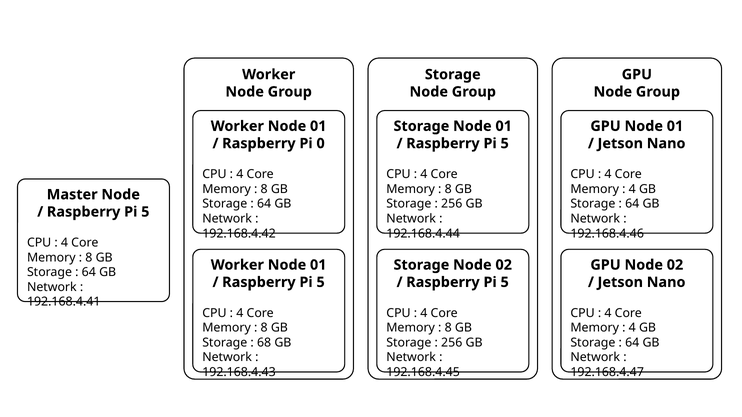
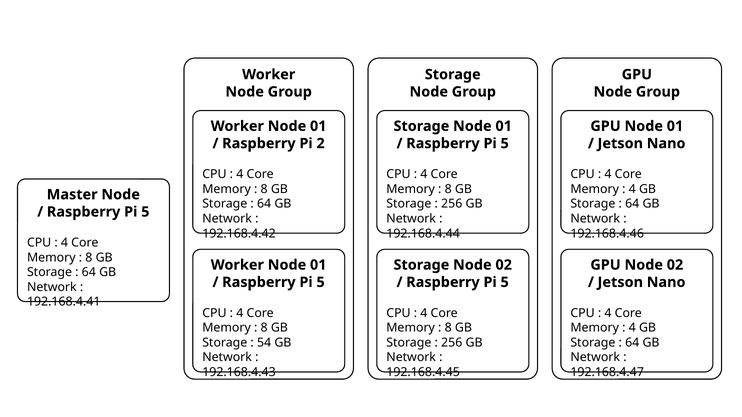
0: 0 -> 2 (321, 144)
68: 68 -> 54 (264, 343)
